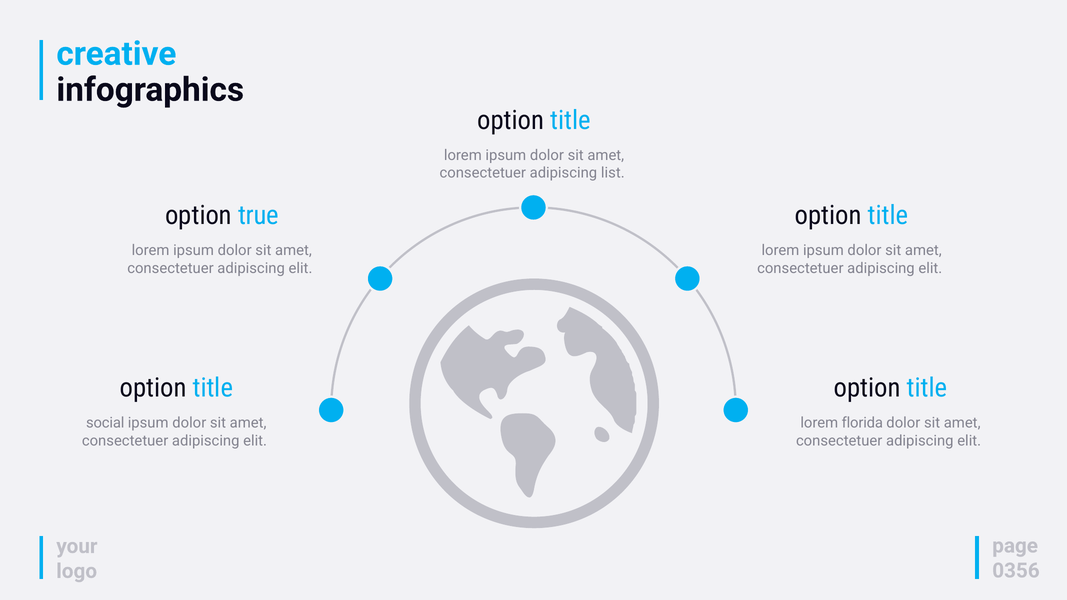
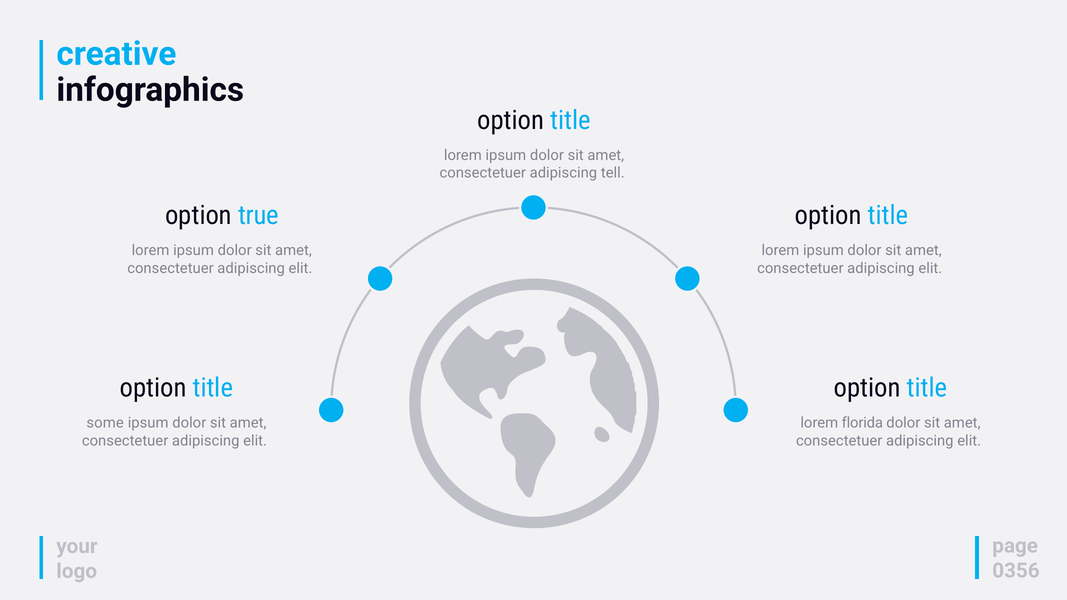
list: list -> tell (613, 173)
social: social -> some (105, 423)
